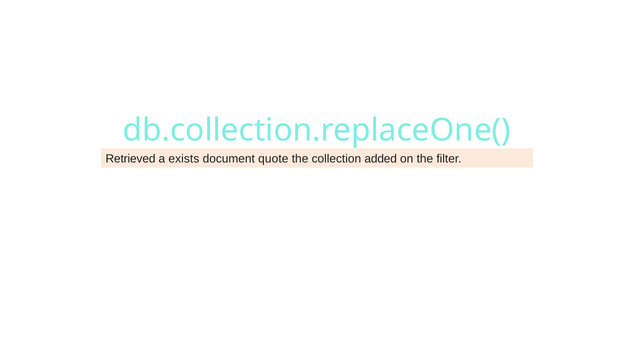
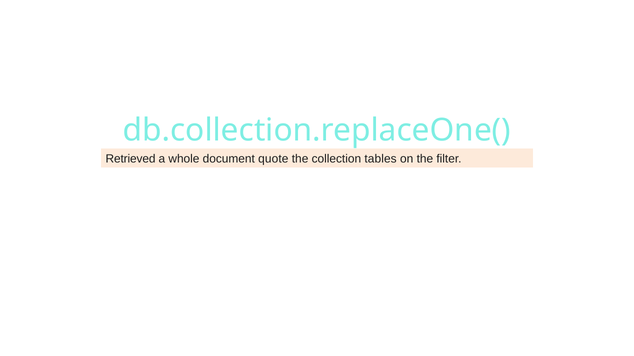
exists: exists -> whole (184, 159)
added: added -> tables (381, 159)
